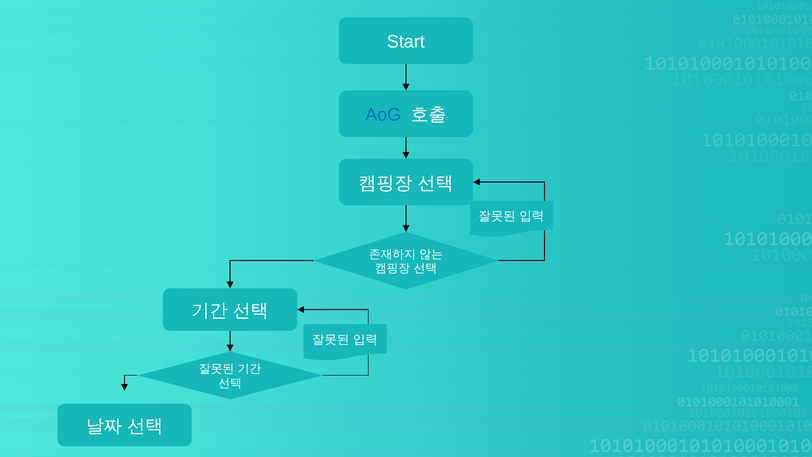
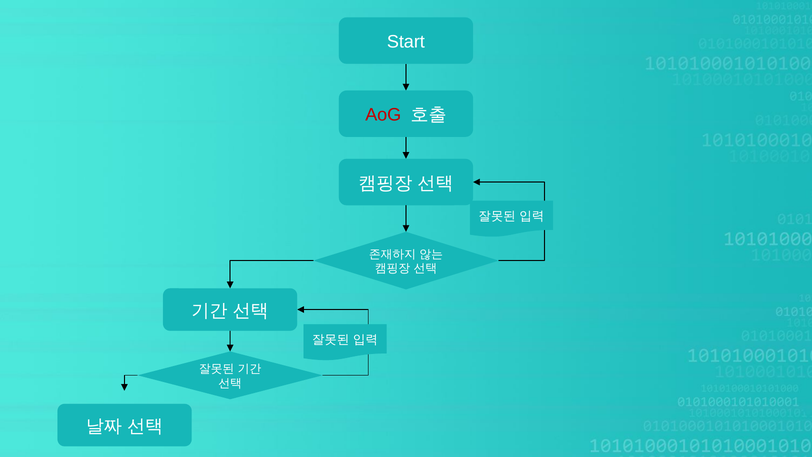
AoG colour: blue -> red (383, 115)
